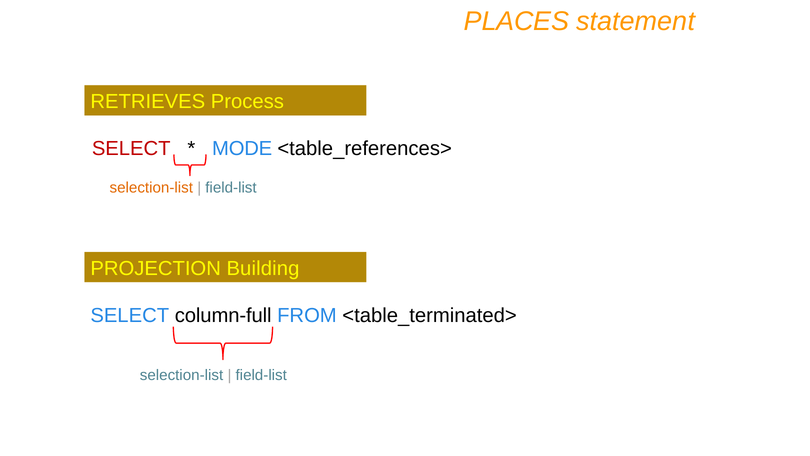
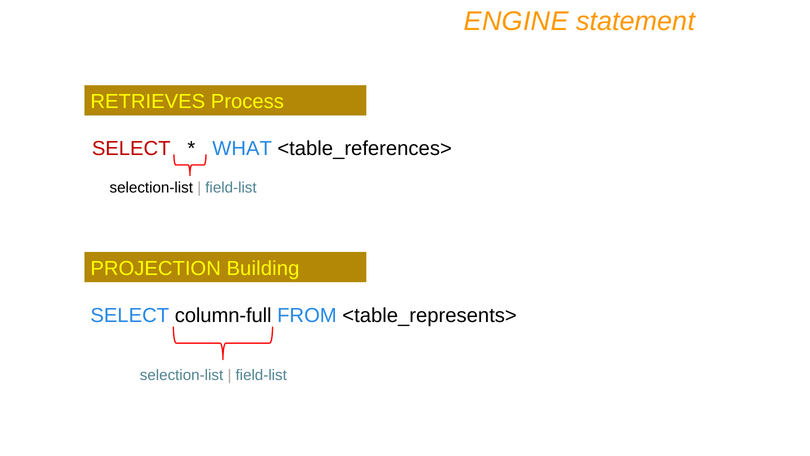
PLACES: PLACES -> ENGINE (516, 21)
MODE: MODE -> WHAT (242, 148)
selection-list colour: orange -> black (151, 188)
<table_terminated>: <table_terminated> -> <table_represents> (430, 315)
